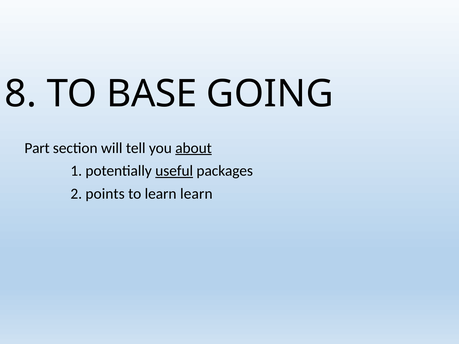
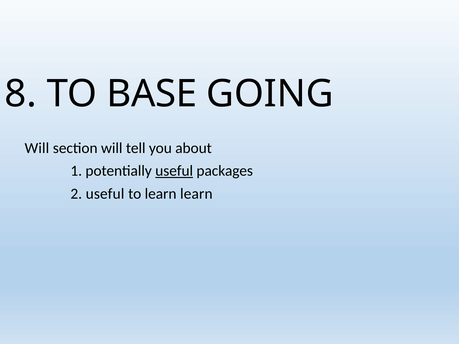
Part: Part -> Will (37, 148)
about underline: present -> none (194, 148)
2 points: points -> useful (105, 194)
